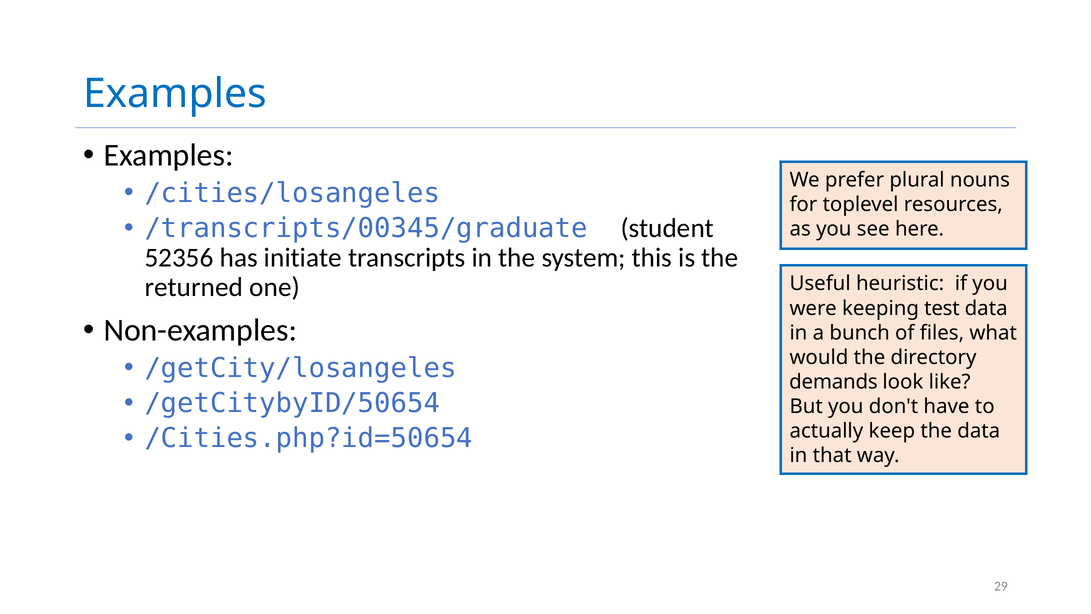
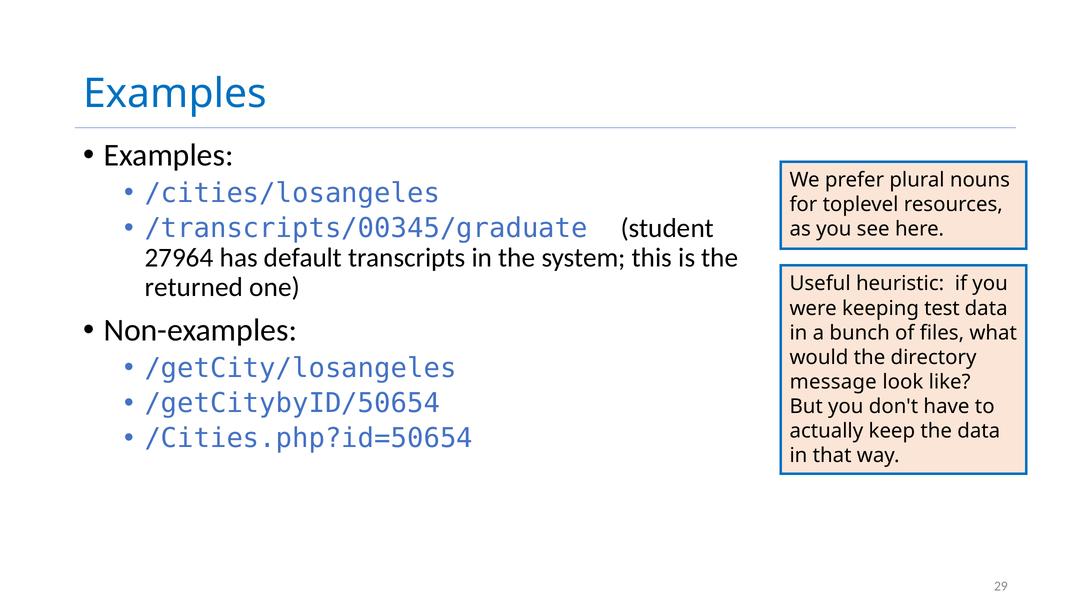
52356: 52356 -> 27964 (179, 258)
initiate: initiate -> default (303, 258)
demands: demands -> message (833, 382)
